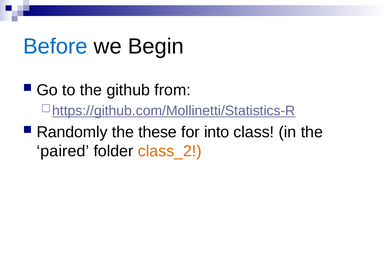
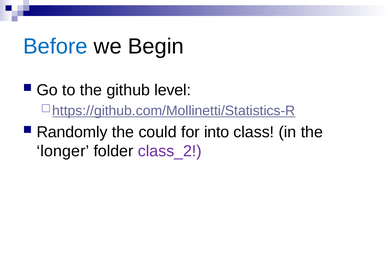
from: from -> level (173, 90)
these: these -> could (158, 132)
paired: paired -> longer (63, 151)
class_2 colour: orange -> purple (170, 151)
